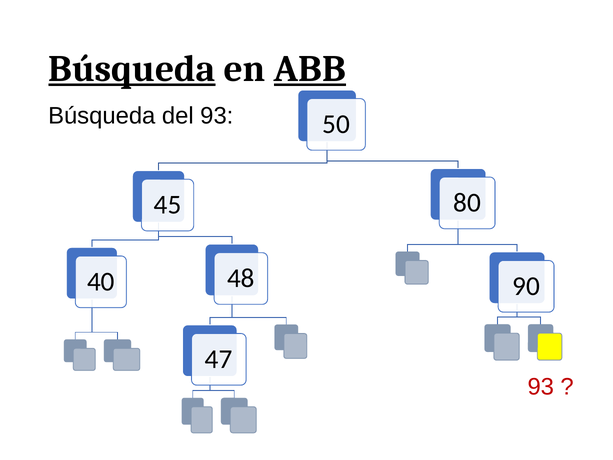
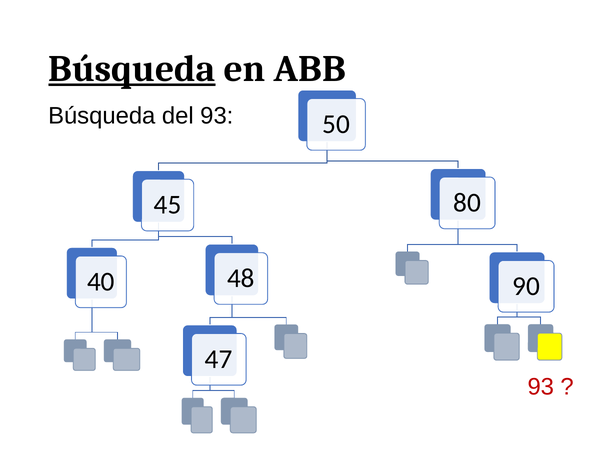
ABB underline: present -> none (310, 69)
